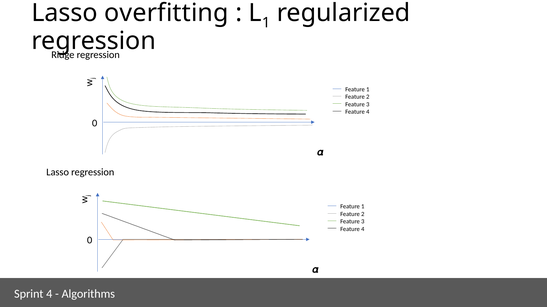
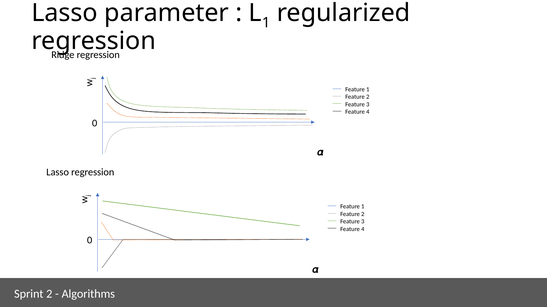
overfitting: overfitting -> parameter (167, 13)
Sprint 4: 4 -> 2 (49, 295)
